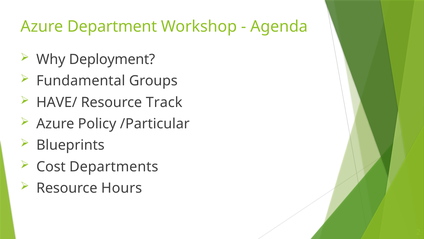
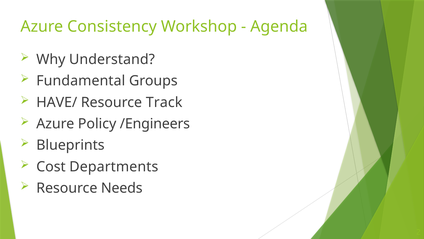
Department: Department -> Consistency (112, 27)
Deployment: Deployment -> Understand (112, 59)
/Particular: /Particular -> /Engineers (155, 124)
Hours: Hours -> Needs (122, 188)
